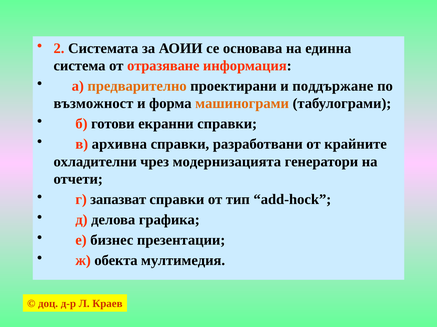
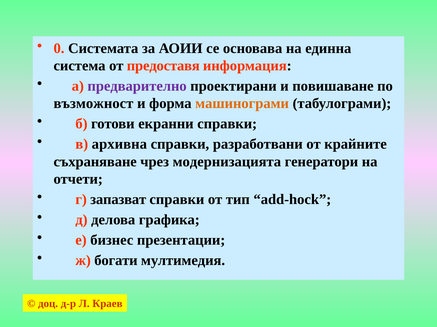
2: 2 -> 0 (59, 48)
отразяване: отразяване -> предоставя (163, 66)
предварително colour: orange -> purple (137, 86)
поддържане: поддържане -> повишаване (333, 86)
охладителни: охладителни -> съхраняване (95, 162)
обекта: обекта -> богати (116, 261)
